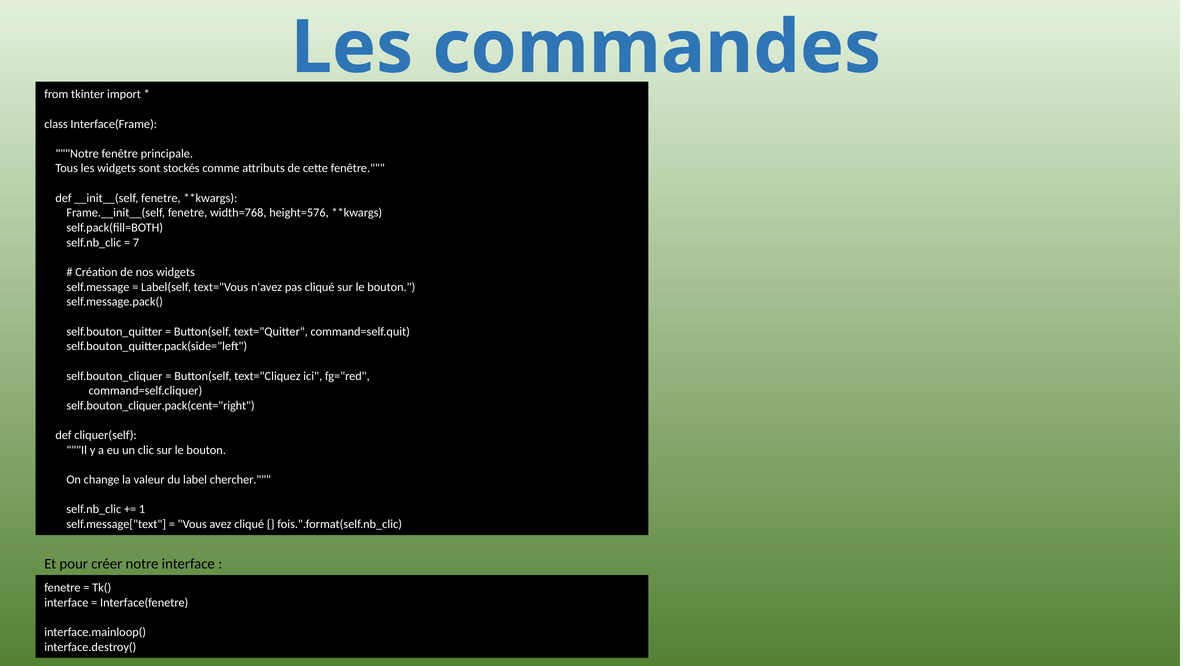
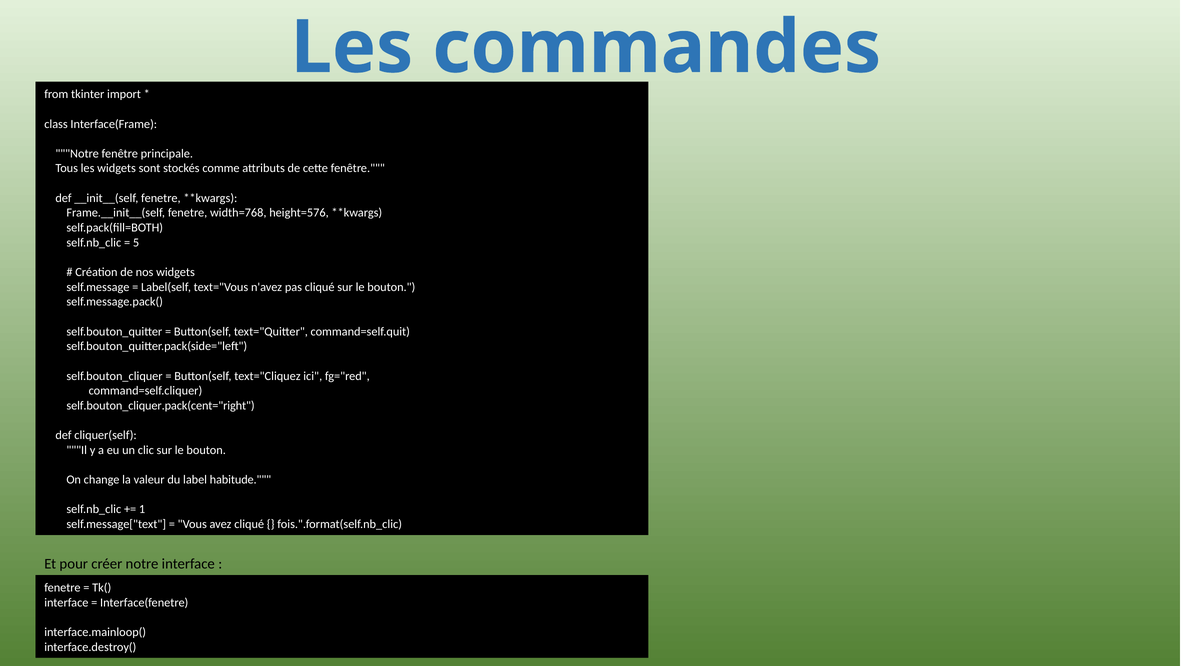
7: 7 -> 5 (136, 242)
chercher: chercher -> habitude (240, 479)
